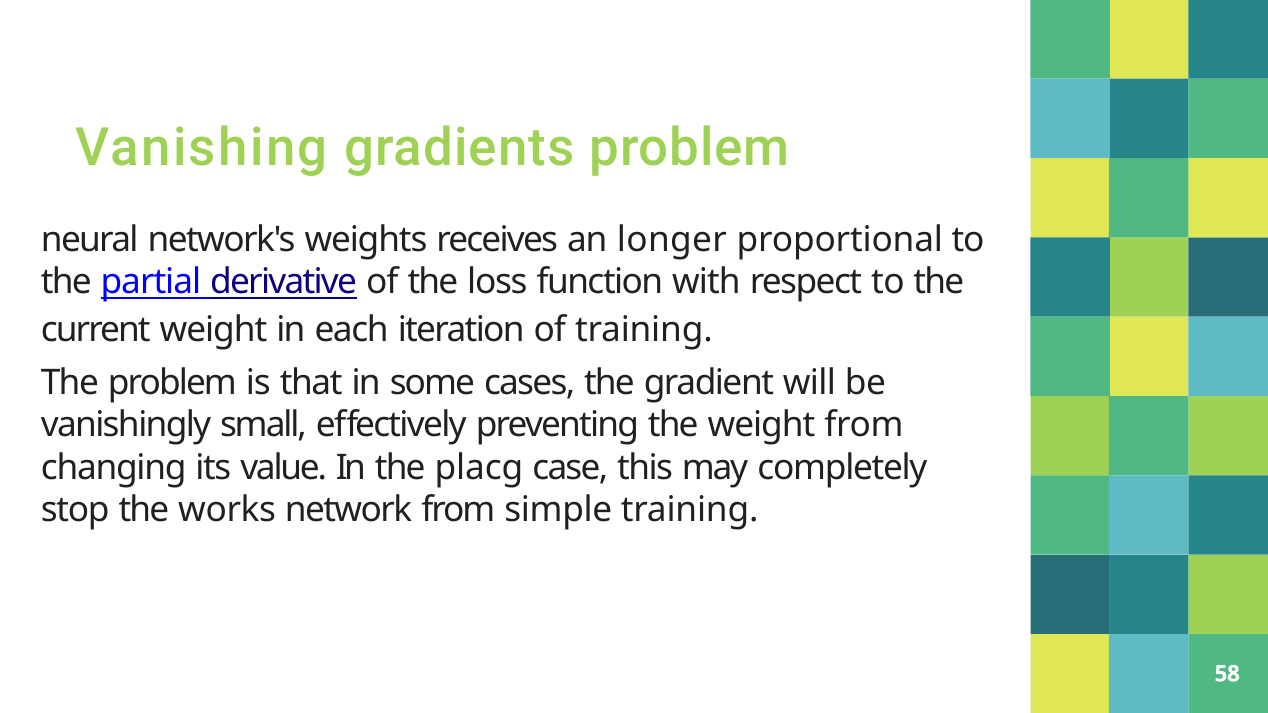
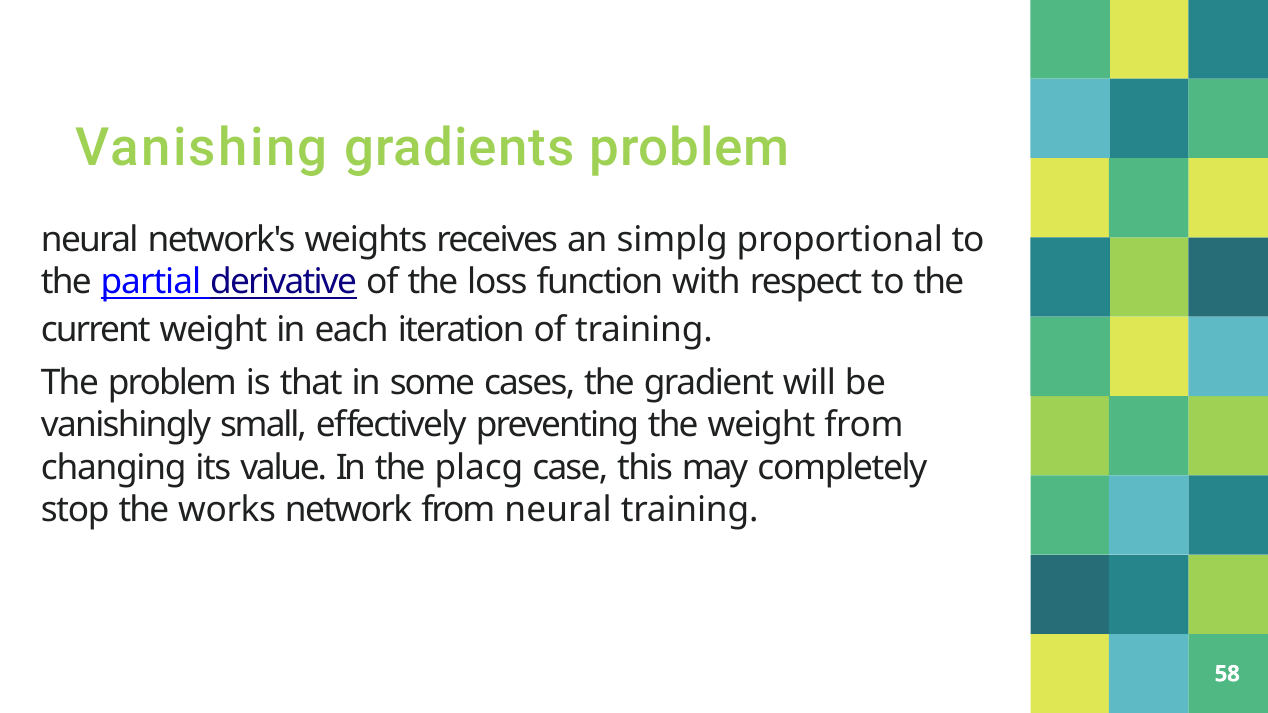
longer: longer -> simplg (672, 240)
from simple: simple -> neural (558, 510)
